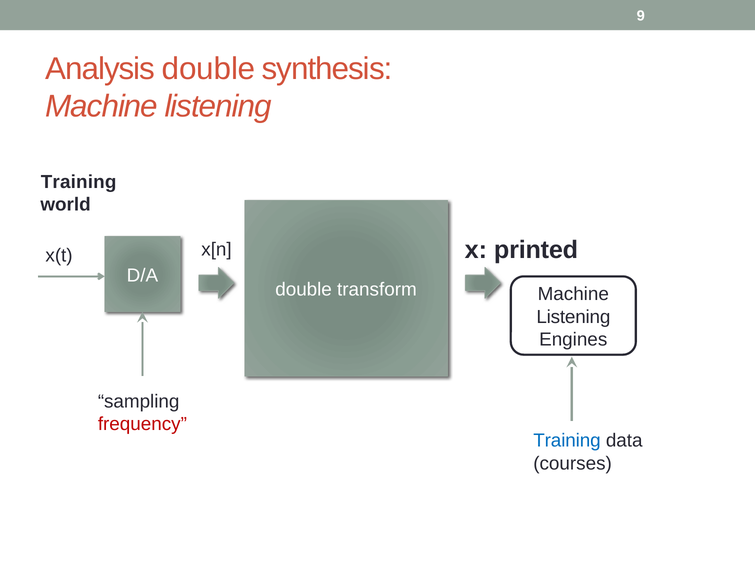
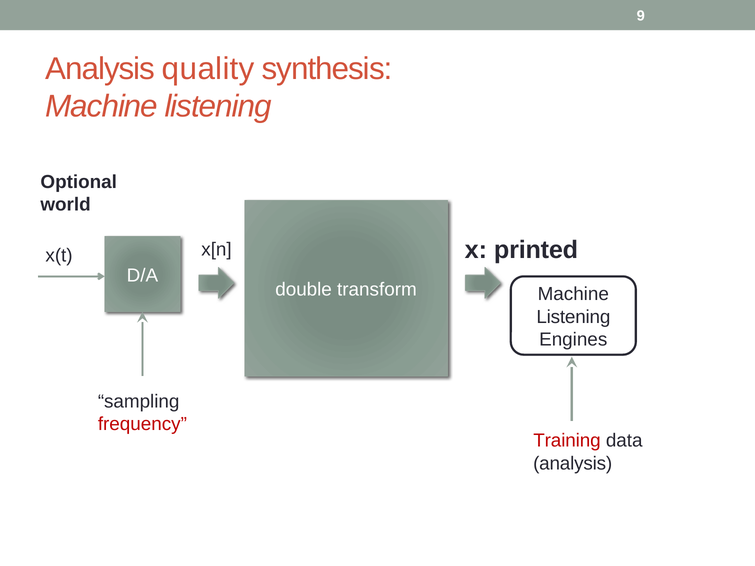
Analysis double: double -> quality (208, 69)
Training: Training -> Optional (79, 182)
Training colour: blue -> red (567, 441)
courses: courses -> analysis (573, 464)
